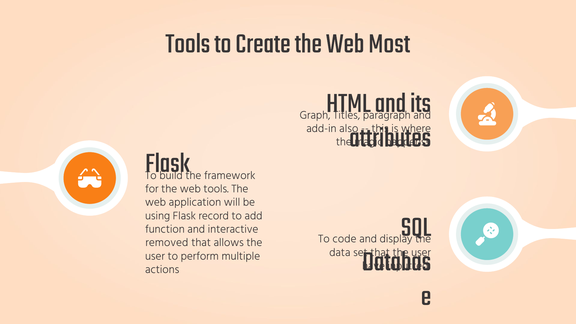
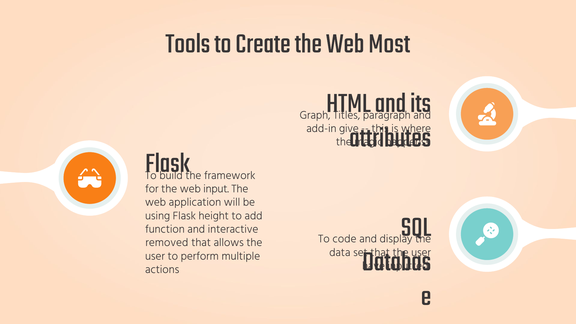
also: also -> give (349, 128)
web tools: tools -> input (216, 189)
record: record -> height (214, 216)
